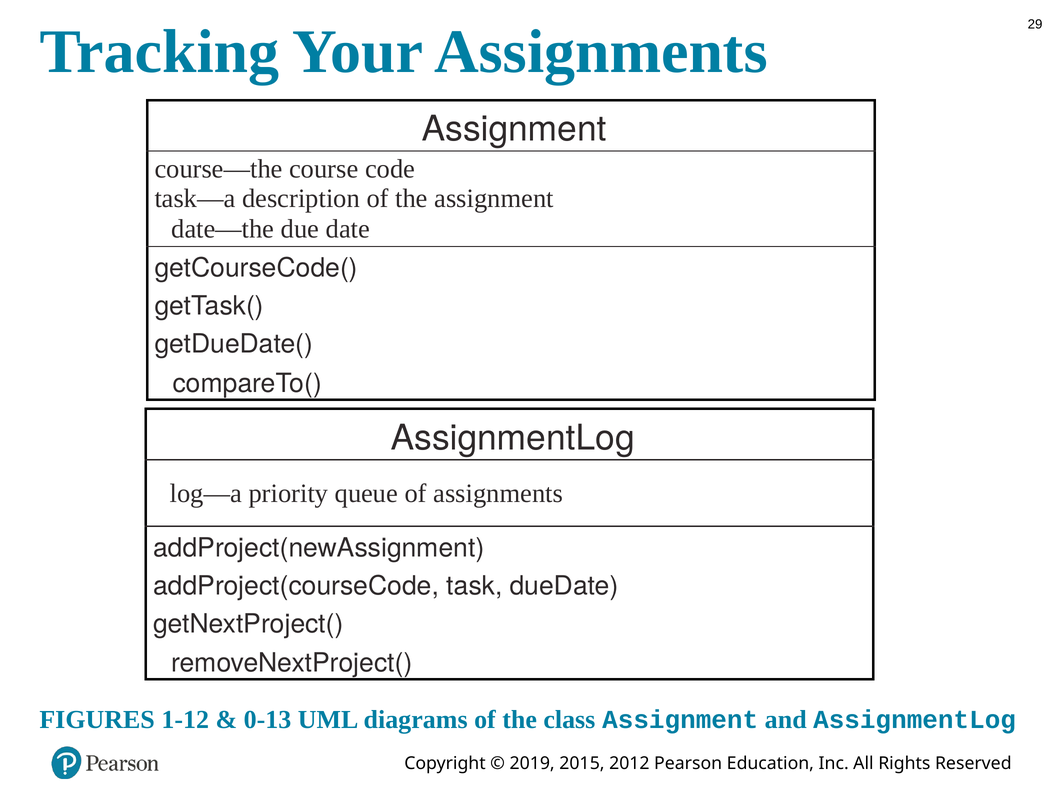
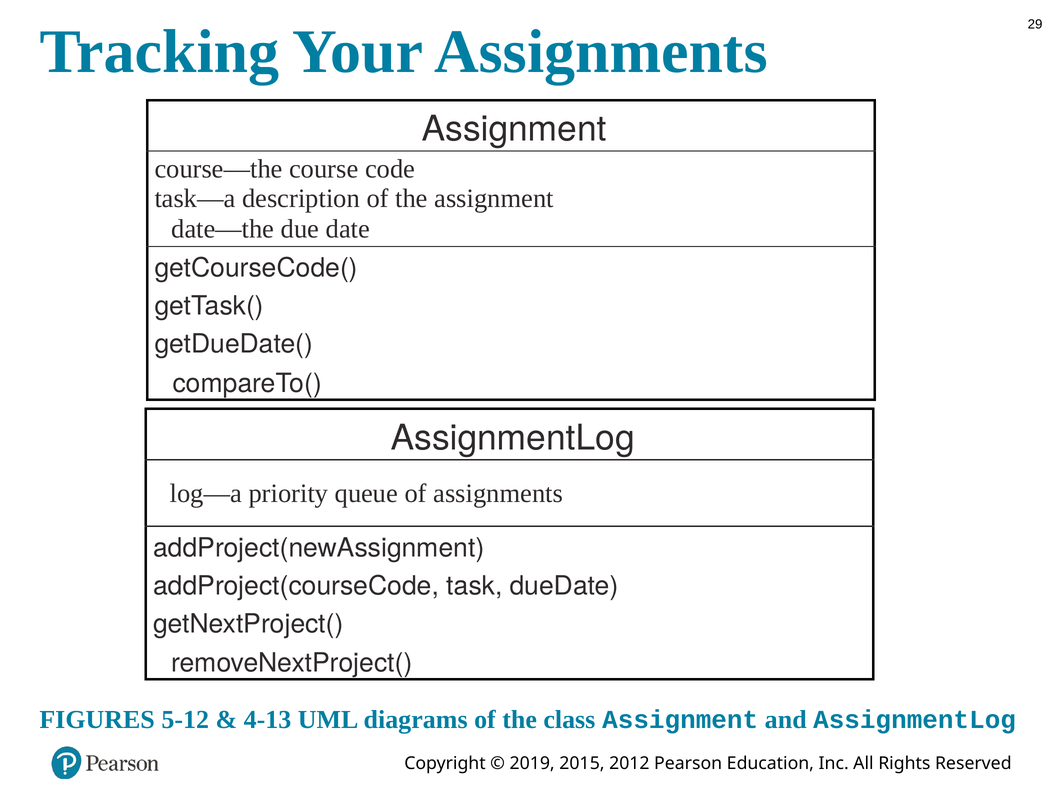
1-12: 1-12 -> 5-12 (185, 720)
0-13: 0-13 -> 4-13 (267, 720)
